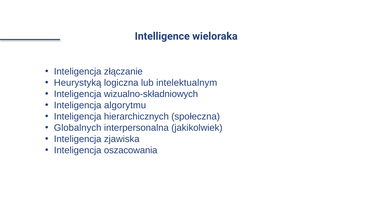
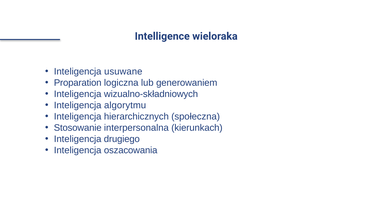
złączanie: złączanie -> usuwane (123, 72)
Heurystyką: Heurystyką -> Proparation (78, 83)
intelektualnym: intelektualnym -> generowaniem (187, 83)
Globalnych: Globalnych -> Stosowanie (78, 128)
jakikolwiek: jakikolwiek -> kierunkach (197, 128)
zjawiska: zjawiska -> drugiego (122, 139)
